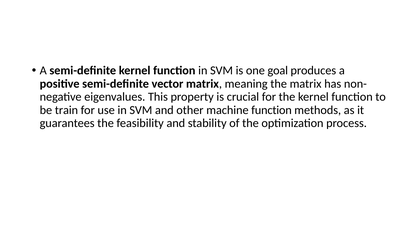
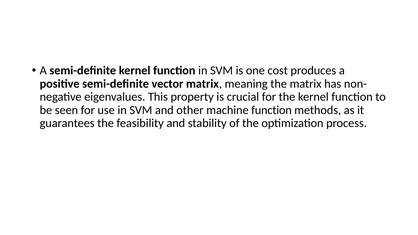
goal: goal -> cost (278, 71)
train: train -> seen (66, 110)
